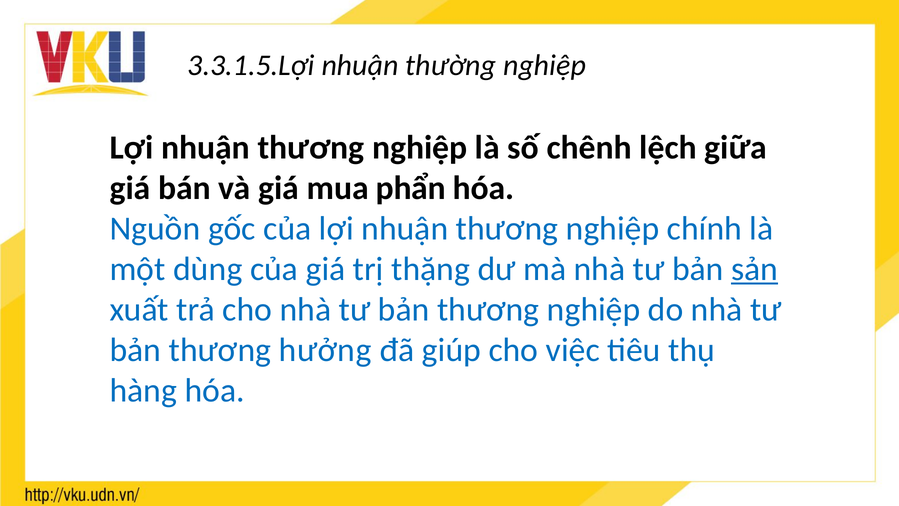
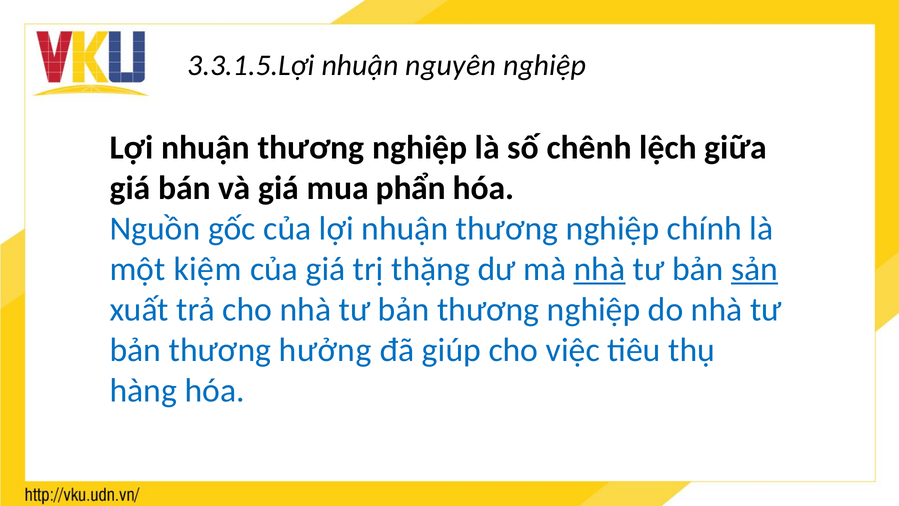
thường: thường -> nguyên (451, 66)
dùng: dùng -> kiệm (208, 269)
nhà underline: none -> present (600, 269)
